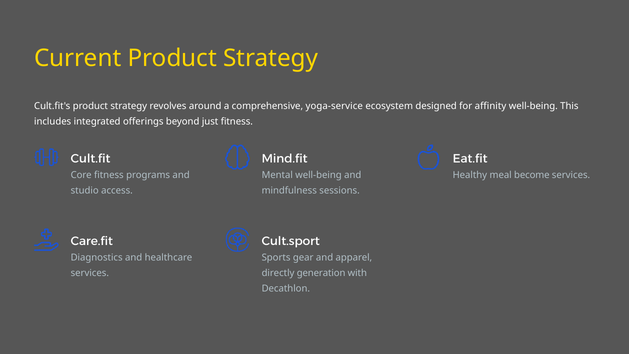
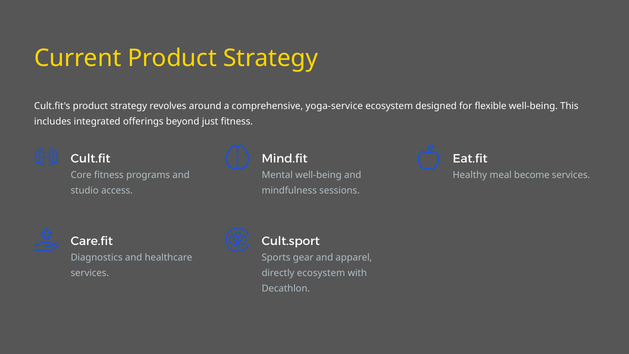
affinity: affinity -> flexible (491, 106)
directly generation: generation -> ecosystem (321, 273)
